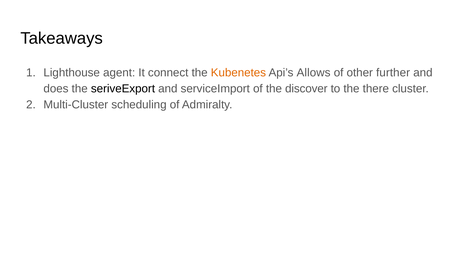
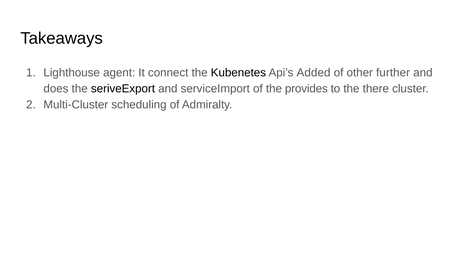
Kubenetes colour: orange -> black (238, 73)
Allows: Allows -> Added (314, 73)
discover: discover -> provides (306, 89)
